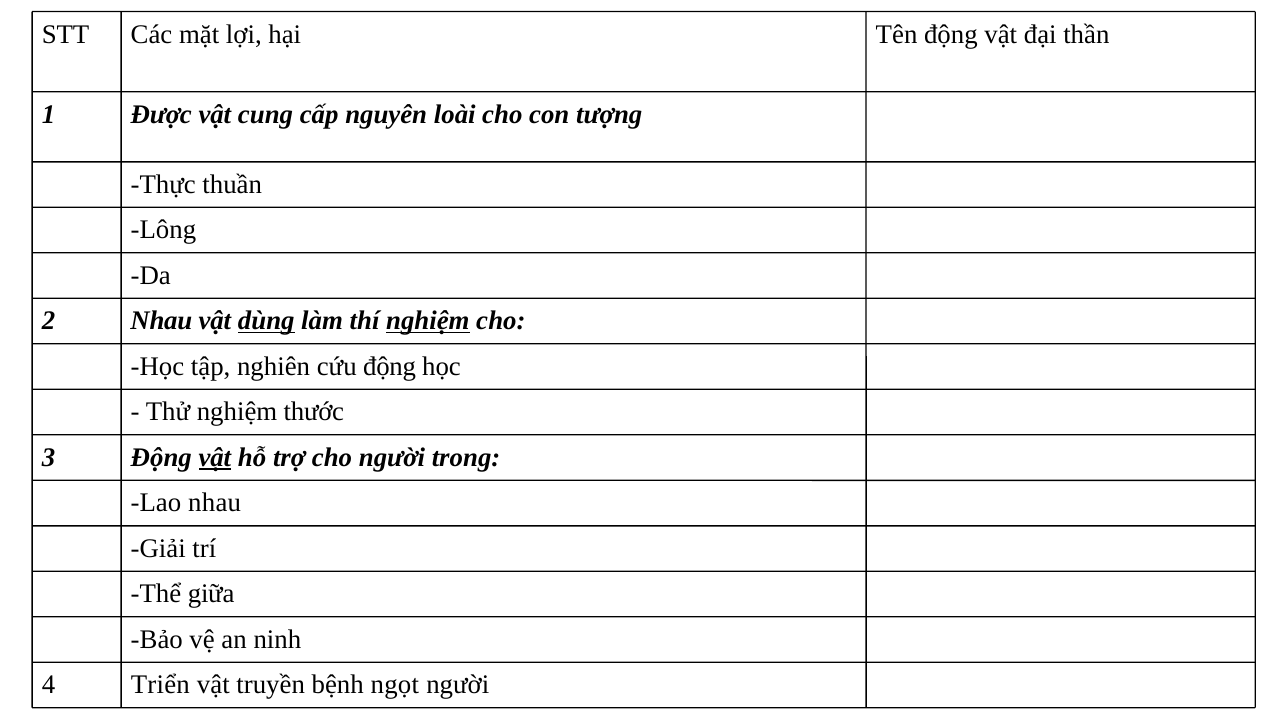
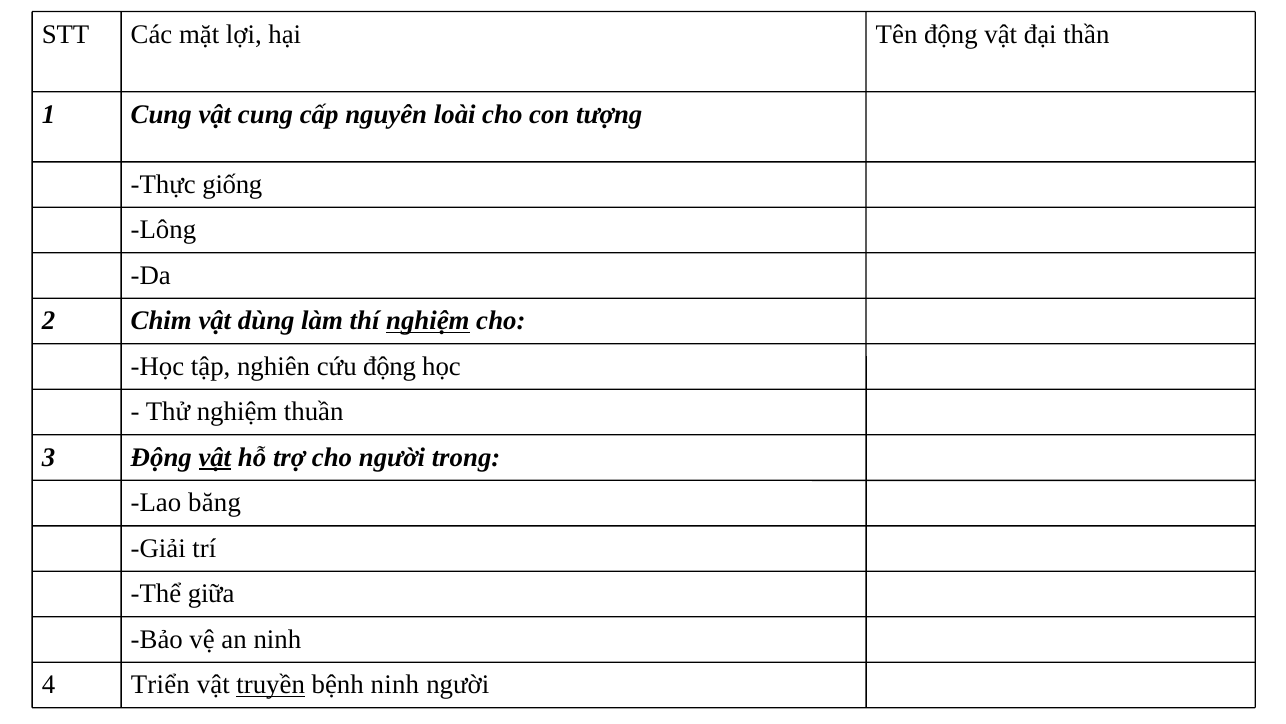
1 Được: Được -> Cung (161, 114)
thuần: thuần -> giống (232, 185)
2 Nhau: Nhau -> Chim (161, 321)
dùng underline: present -> none (266, 321)
thước: thước -> thuần (314, 412)
Lao nhau: nhau -> băng (215, 503)
truyền underline: none -> present (271, 684)
bệnh ngọt: ngọt -> ninh (395, 684)
